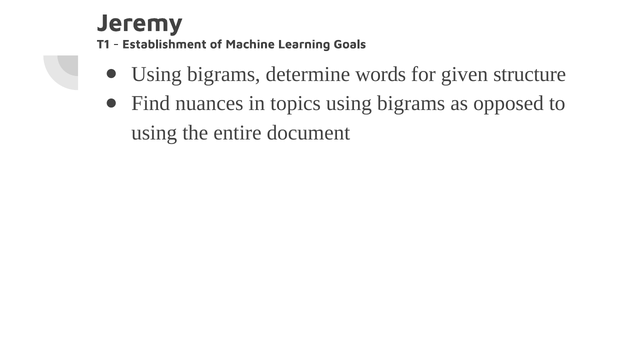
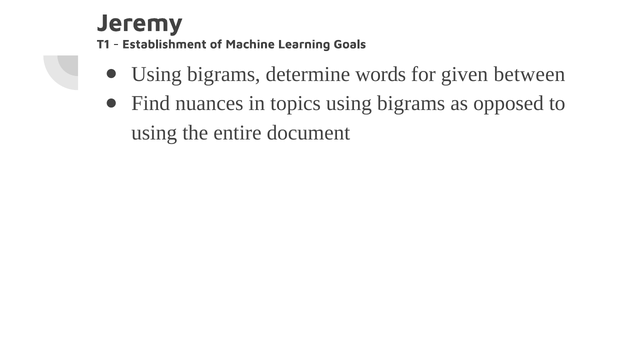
structure: structure -> between (529, 74)
